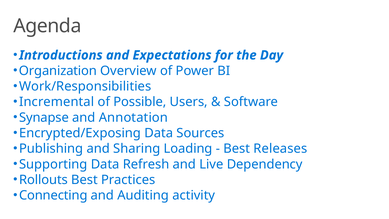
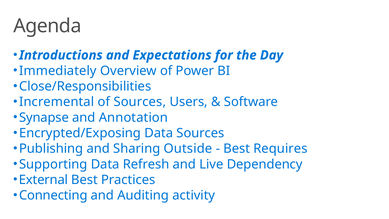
Organization: Organization -> Immediately (58, 71)
Work/Responsibilities: Work/Responsibilities -> Close/Responsibilities (85, 86)
of Possible: Possible -> Sources (140, 102)
Loading: Loading -> Outside (188, 149)
Releases: Releases -> Requires (280, 149)
Rollouts: Rollouts -> External (43, 180)
